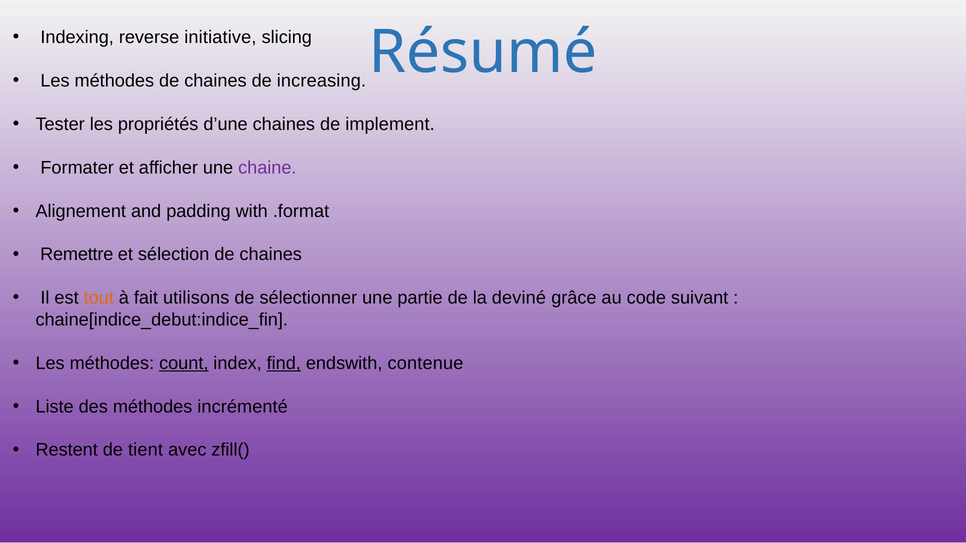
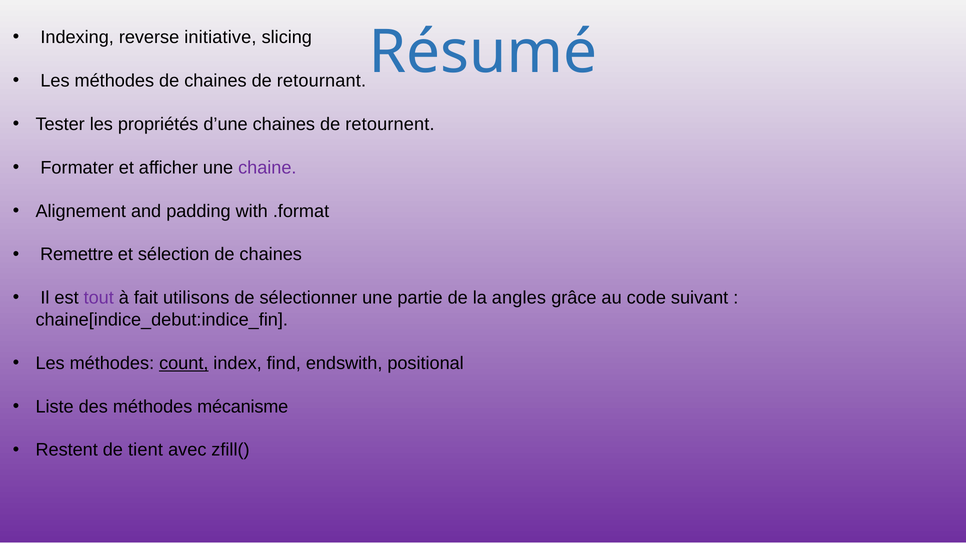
increasing: increasing -> retournant (321, 81)
implement: implement -> retournent (390, 124)
tout colour: orange -> purple (99, 298)
deviné: deviné -> angles (519, 298)
find underline: present -> none (284, 363)
contenue: contenue -> positional (426, 363)
incrémenté: incrémenté -> mécanisme (243, 407)
